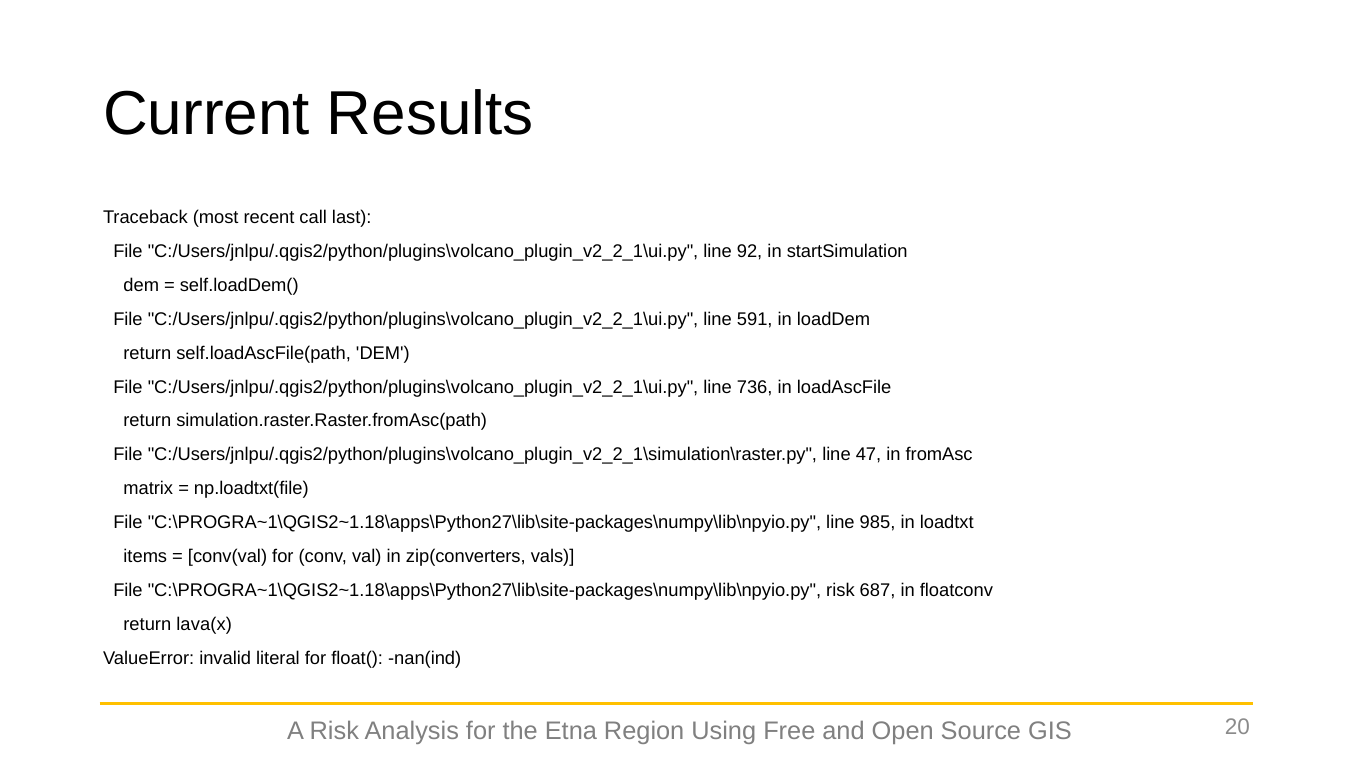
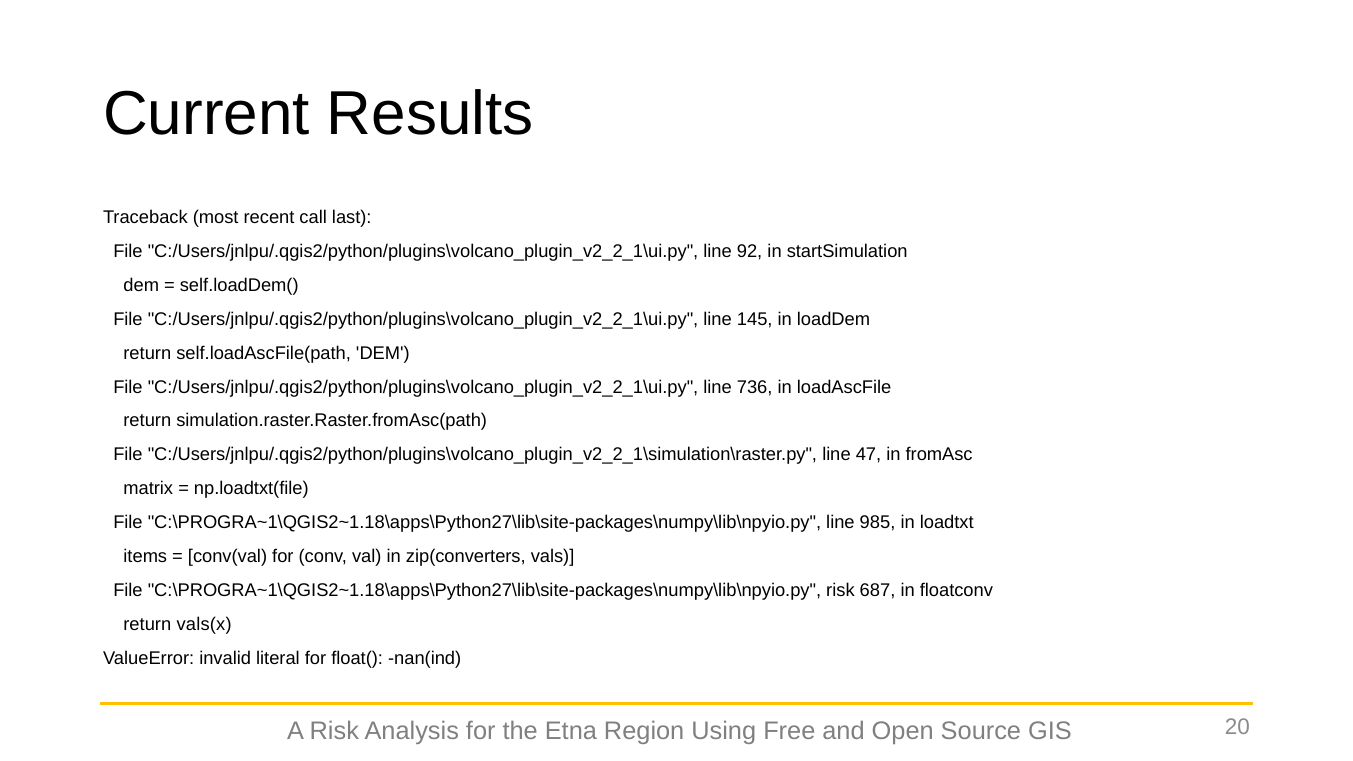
591: 591 -> 145 (755, 319)
lava(x: lava(x -> vals(x (204, 624)
